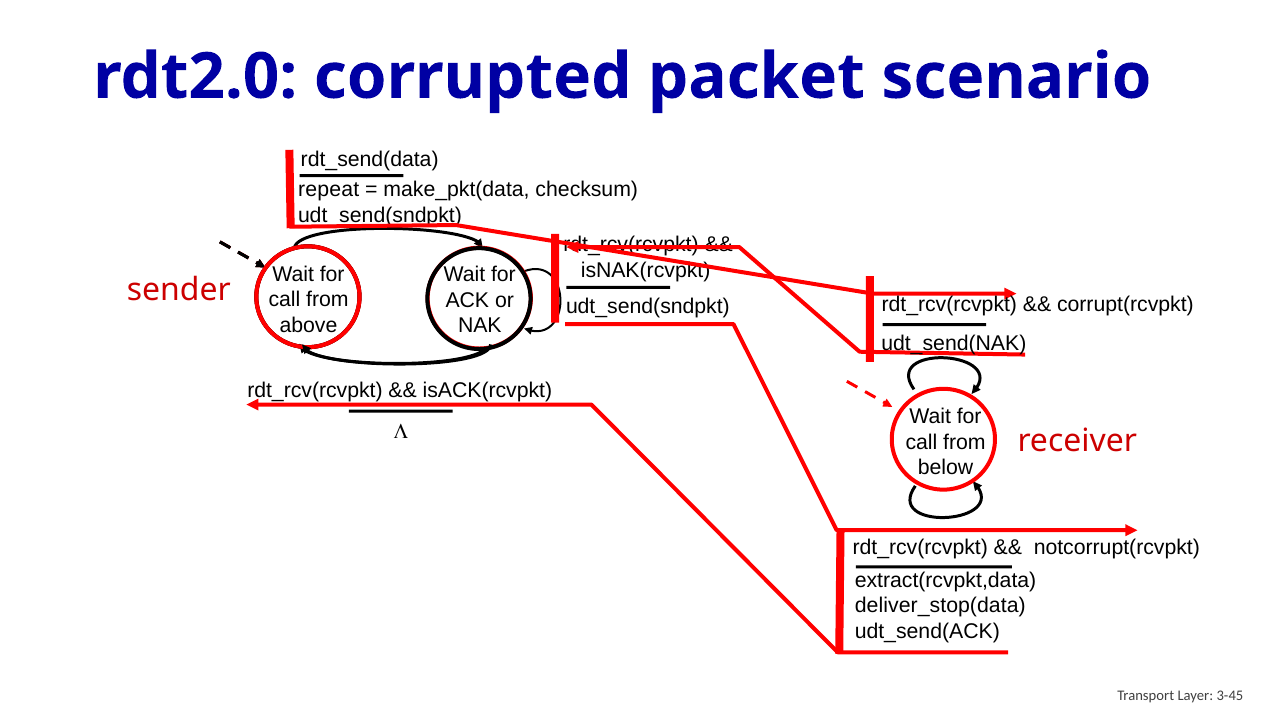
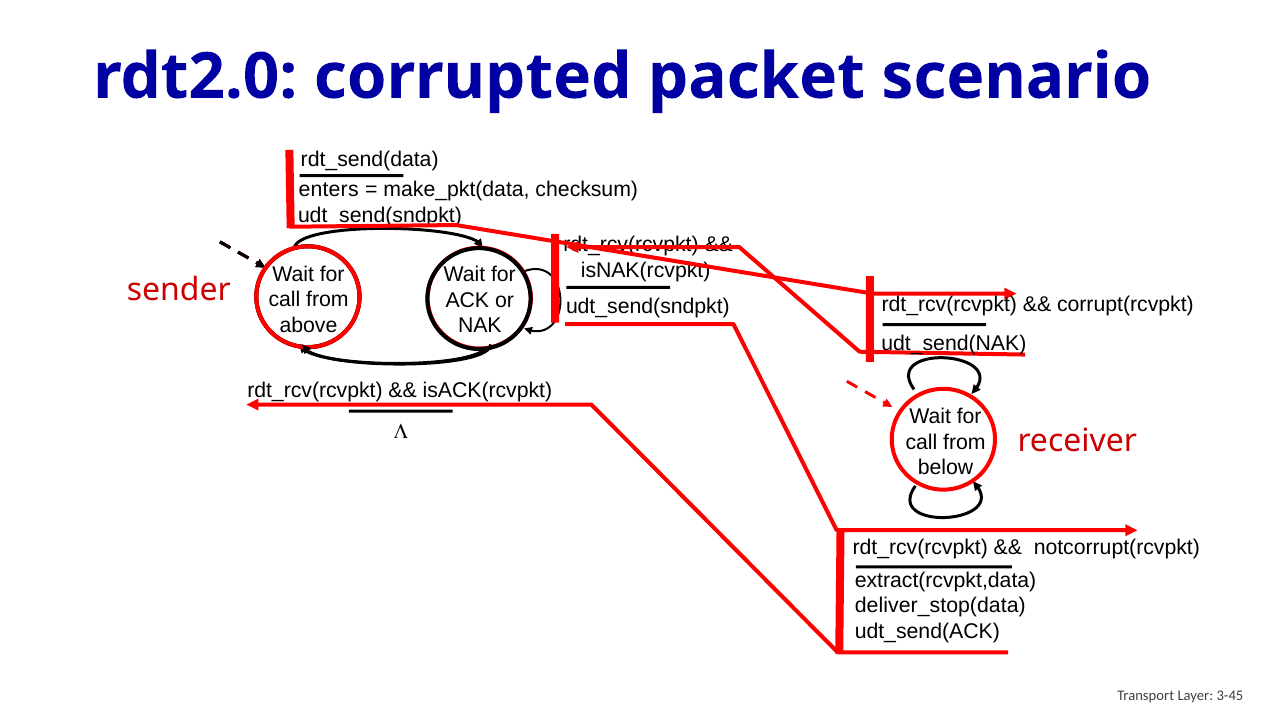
repeat: repeat -> enters (329, 190)
